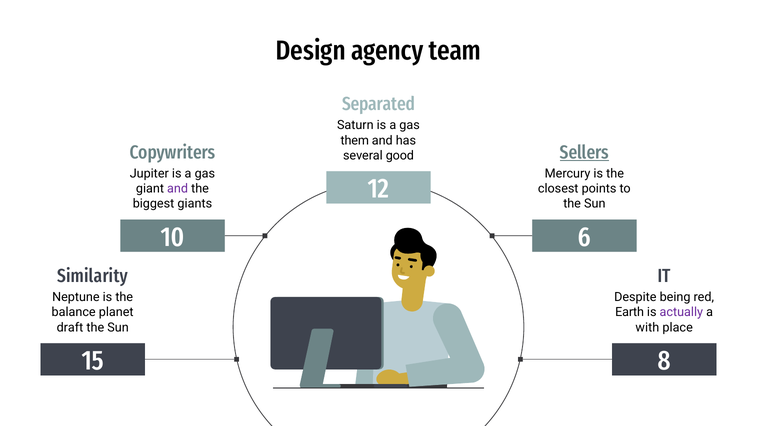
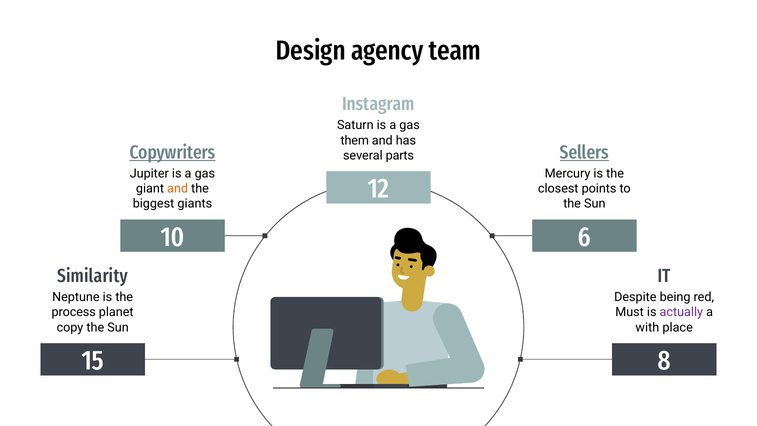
Separated: Separated -> Instagram (378, 104)
Copywriters underline: none -> present (173, 152)
good: good -> parts (400, 155)
and colour: purple -> orange (178, 189)
balance: balance -> process (74, 312)
Earth: Earth -> Must (630, 312)
draft: draft -> copy (70, 327)
